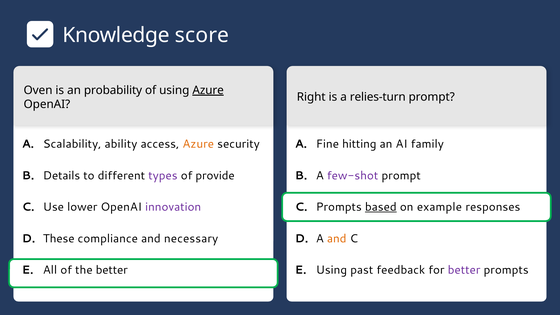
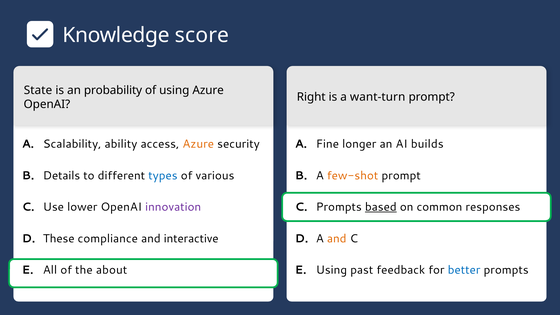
Oven: Oven -> State (38, 90)
Azure underline: present -> none (208, 90)
relies-turn: relies-turn -> want-turn (378, 97)
hitting: hitting -> longer (359, 144)
family: family -> builds (427, 144)
types colour: purple -> blue (163, 176)
provide: provide -> various (215, 176)
few-shot colour: purple -> orange (353, 176)
example: example -> common (440, 207)
necessary: necessary -> interactive (191, 239)
the better: better -> about (112, 270)
better colour: purple -> blue (464, 270)
